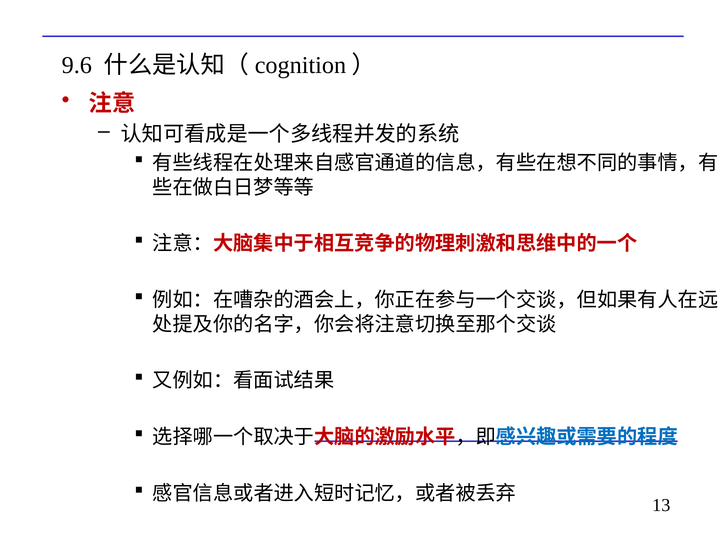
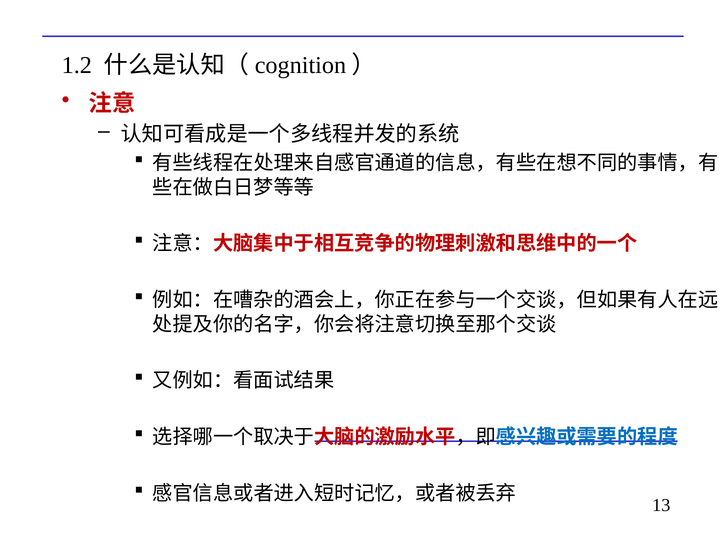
9.6: 9.6 -> 1.2 (77, 65)
